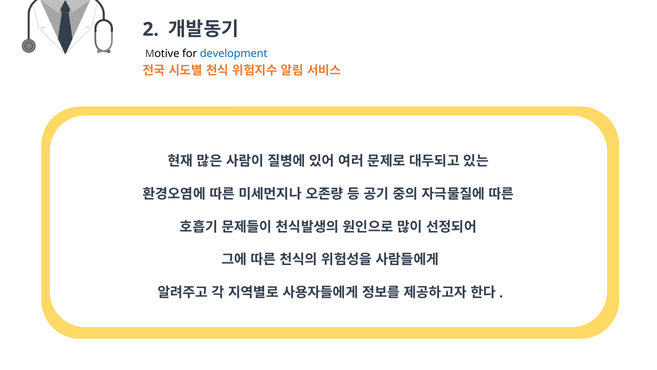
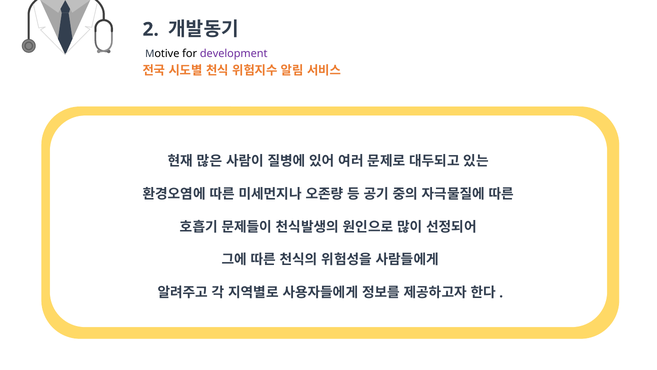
development colour: blue -> purple (234, 53)
